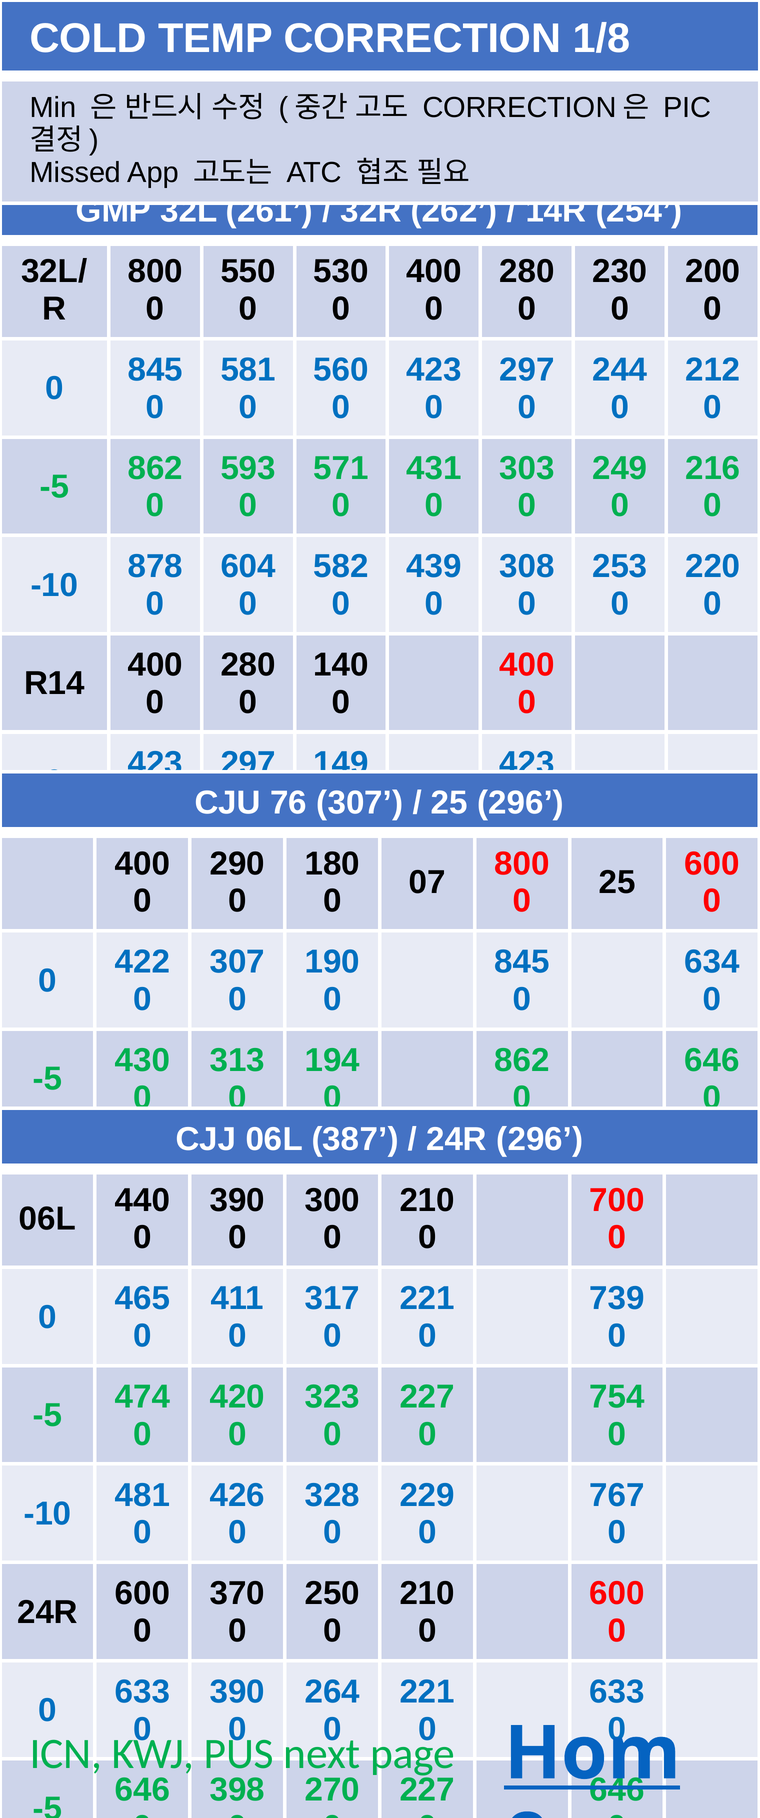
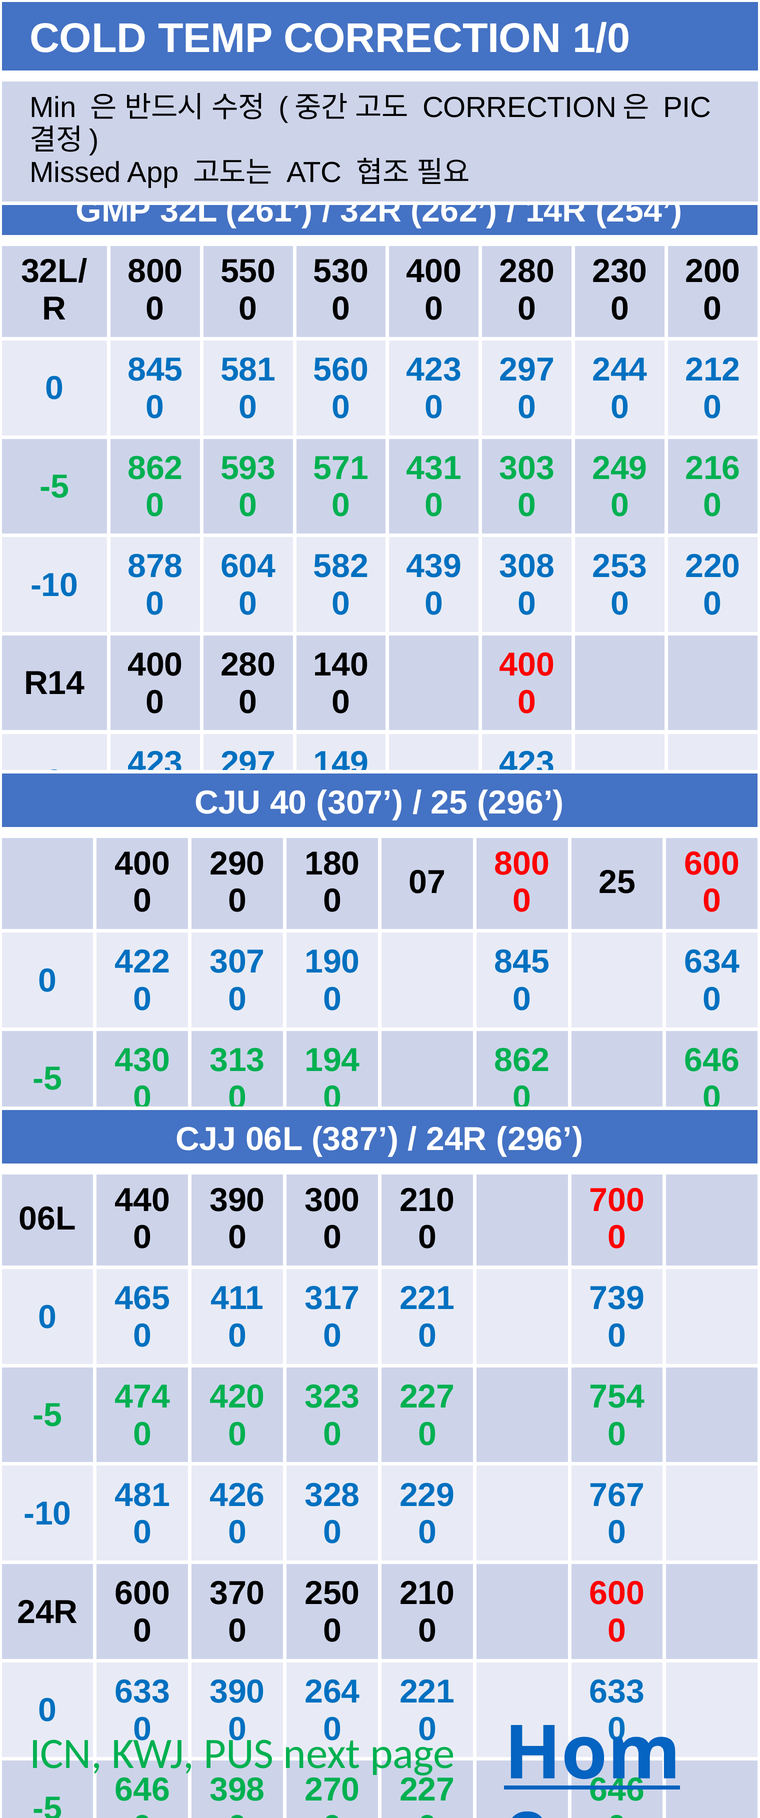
1/8: 1/8 -> 1/0 (601, 39)
76: 76 -> 40 (288, 803)
